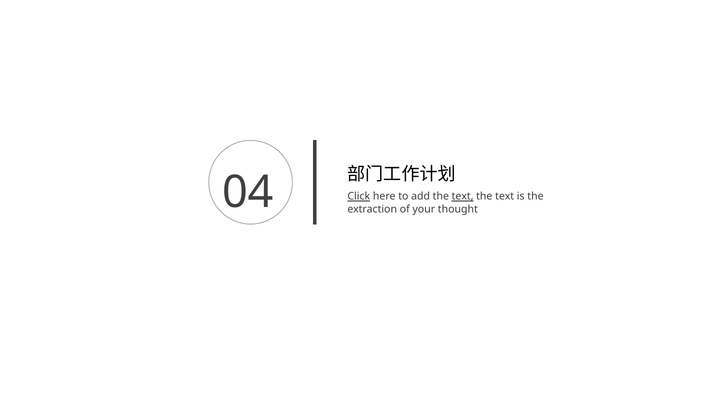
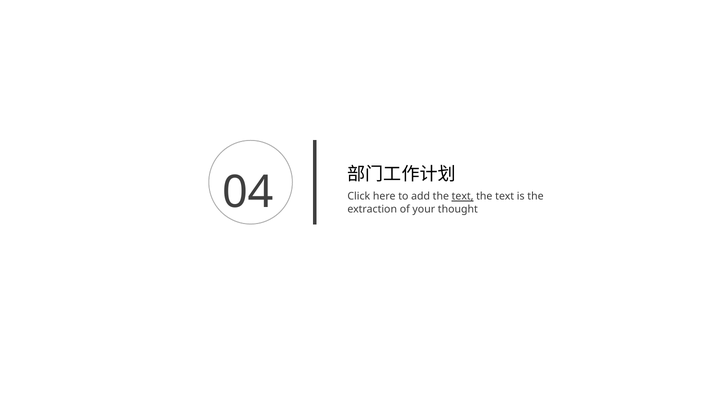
Click underline: present -> none (359, 196)
